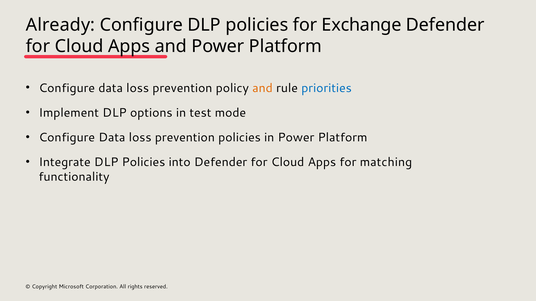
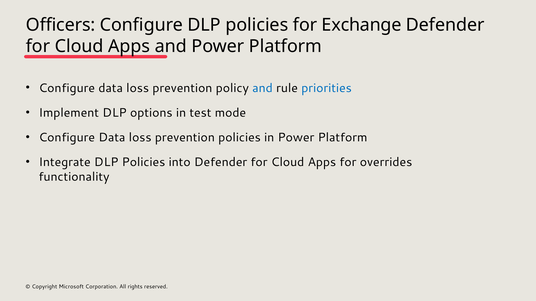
Already: Already -> Officers (61, 25)
and colour: orange -> blue (262, 88)
matching: matching -> overrides (386, 162)
